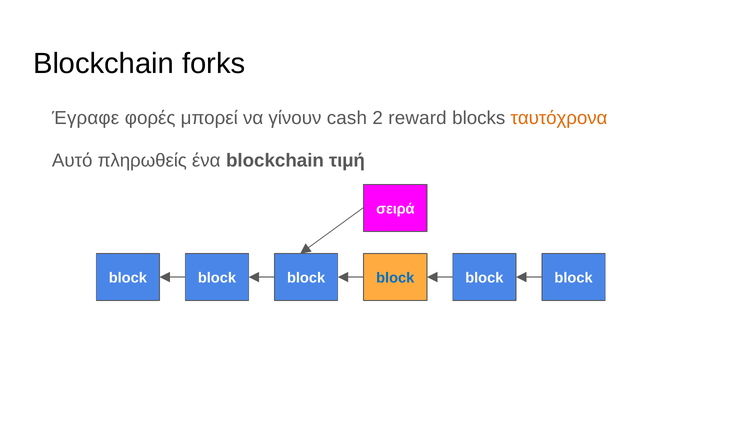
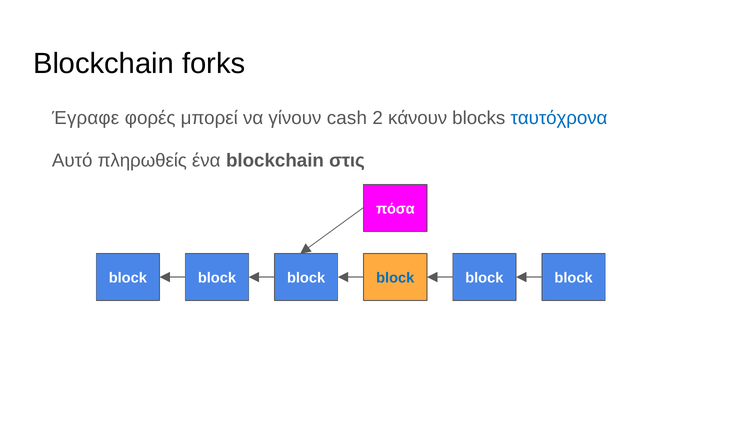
reward: reward -> κάνουν (418, 118)
ταυτόχρονα colour: orange -> blue (559, 118)
τιμή: τιμή -> στις (347, 161)
σειρά: σειρά -> πόσα (395, 209)
